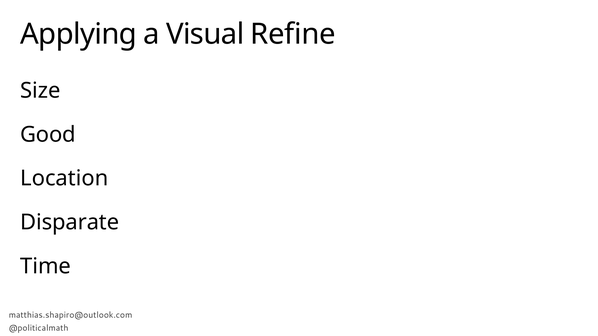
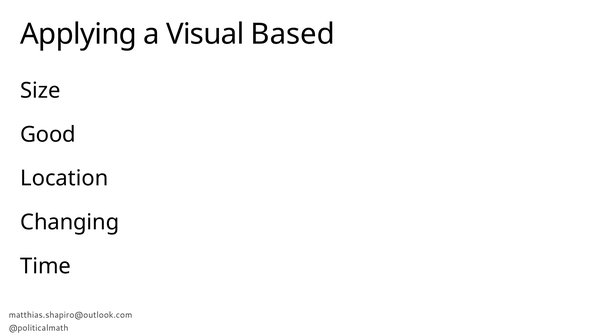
Refine: Refine -> Based (293, 34)
Disparate: Disparate -> Changing (70, 223)
